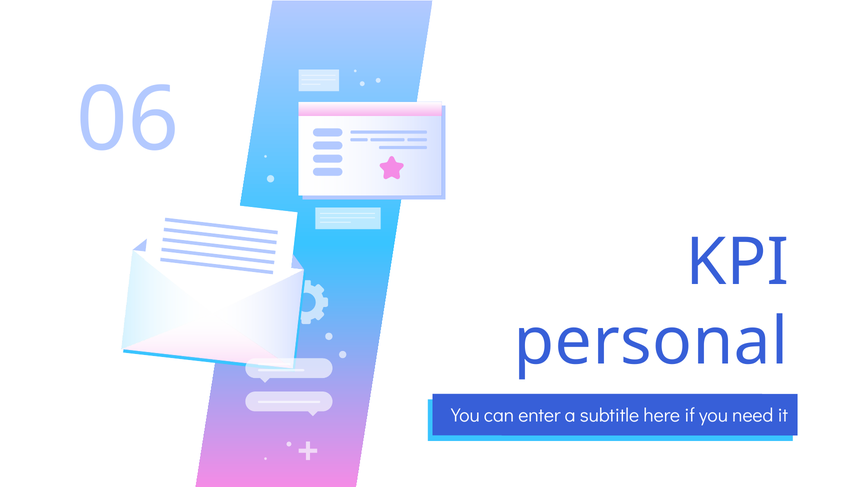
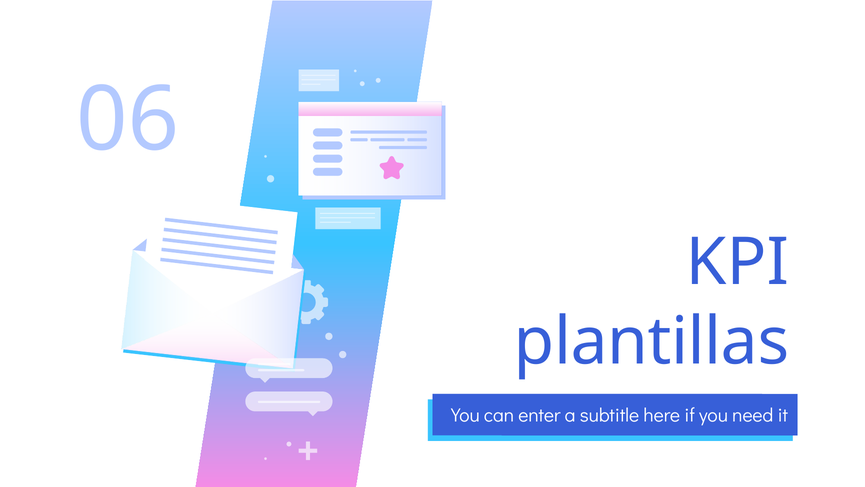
personal: personal -> plantillas (651, 342)
